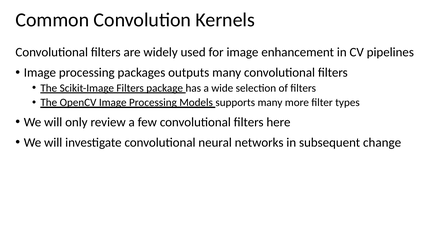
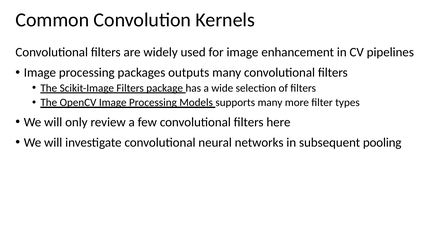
change: change -> pooling (382, 142)
